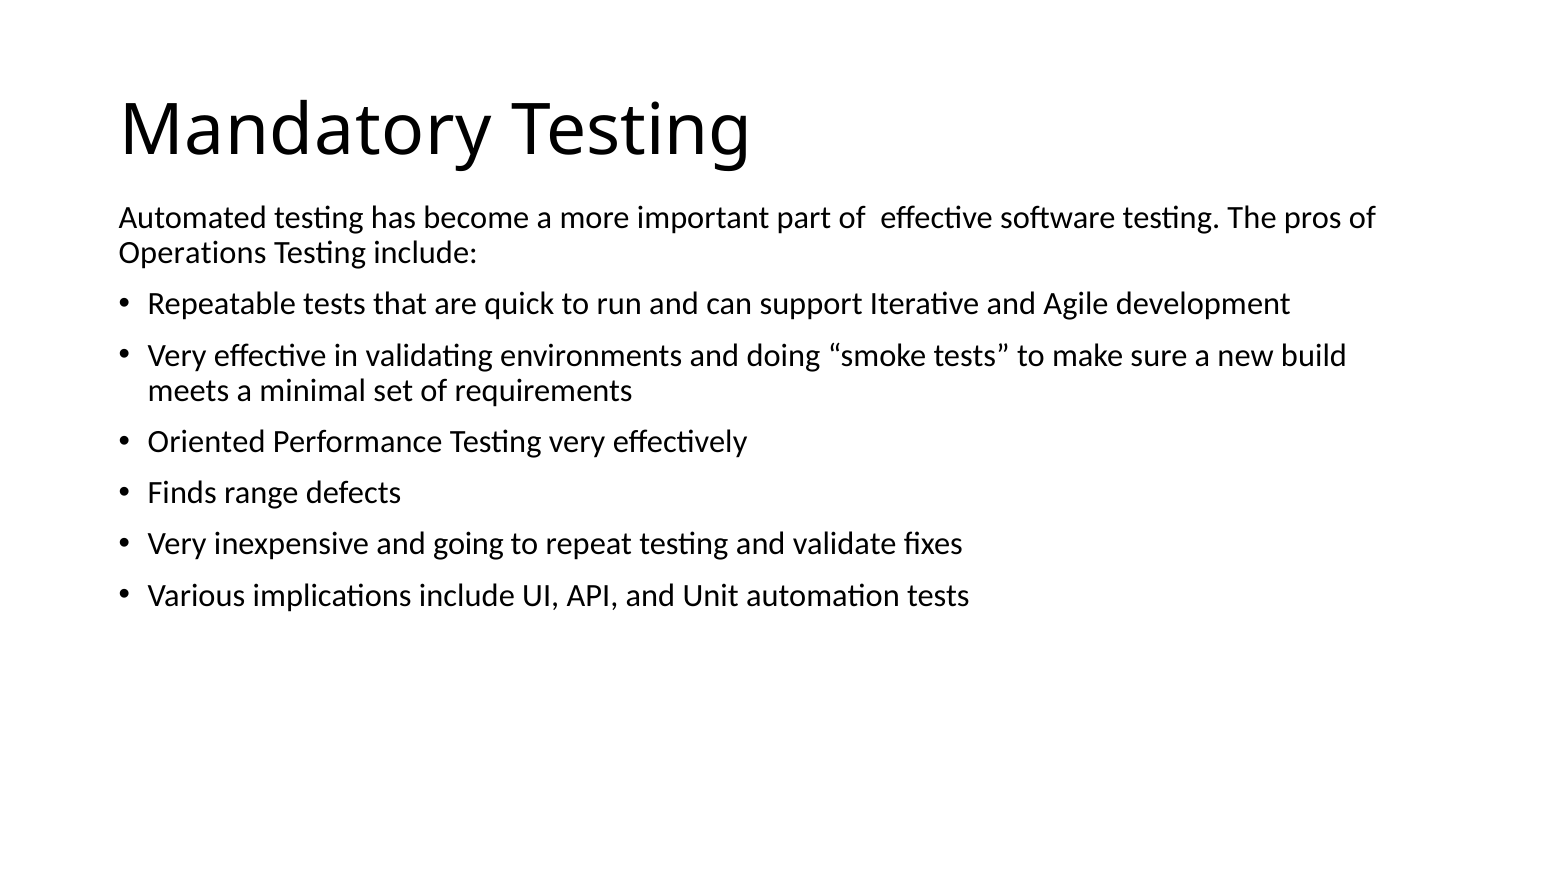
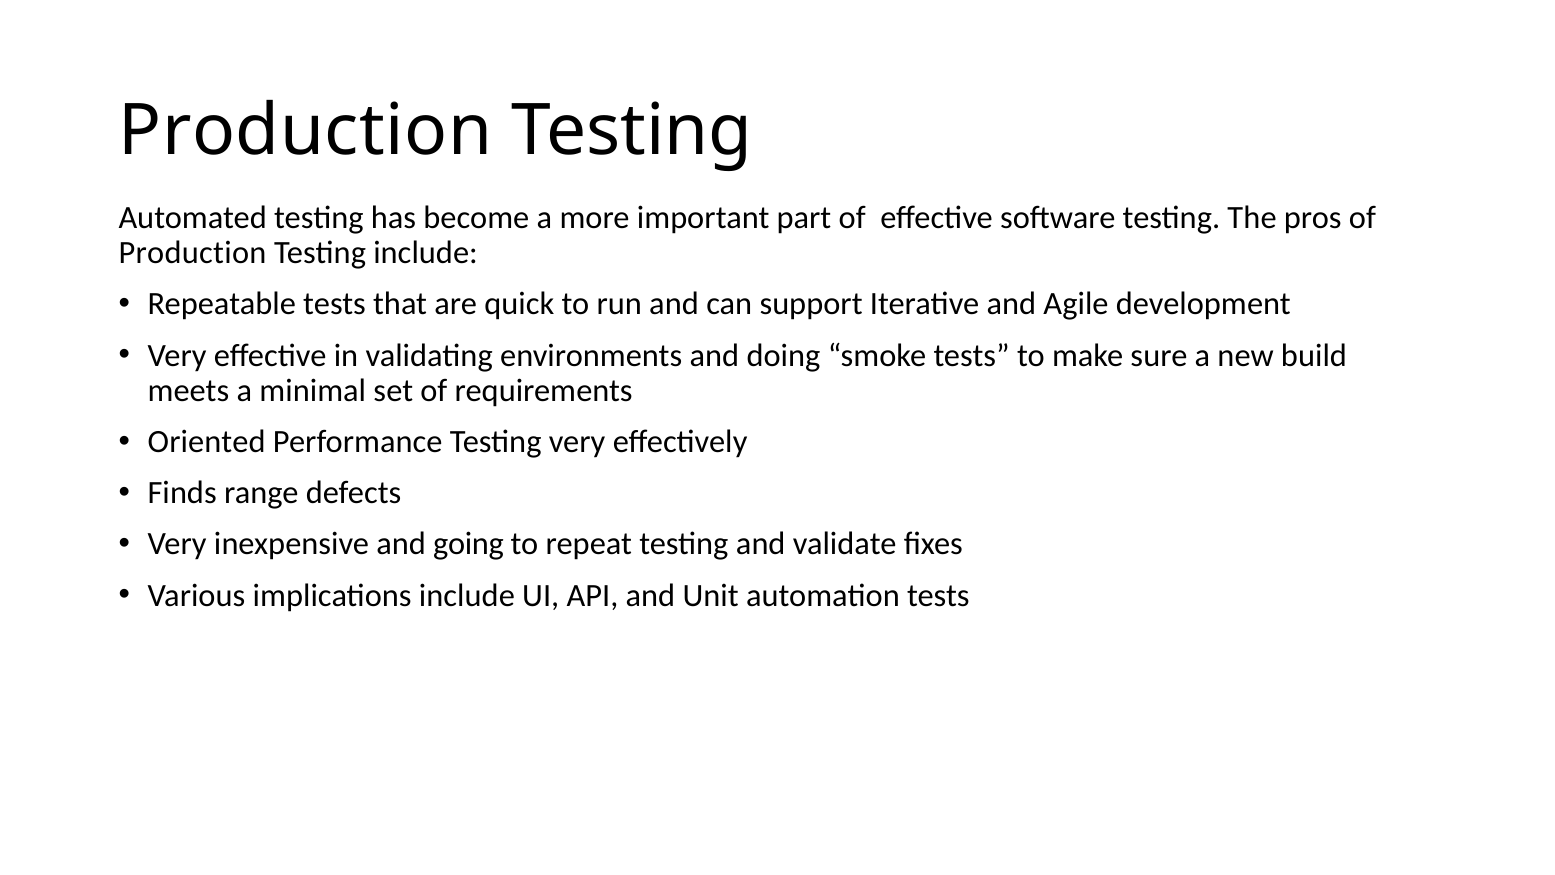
Mandatory: Mandatory -> Production (306, 131)
Operations: Operations -> Production (193, 253)
